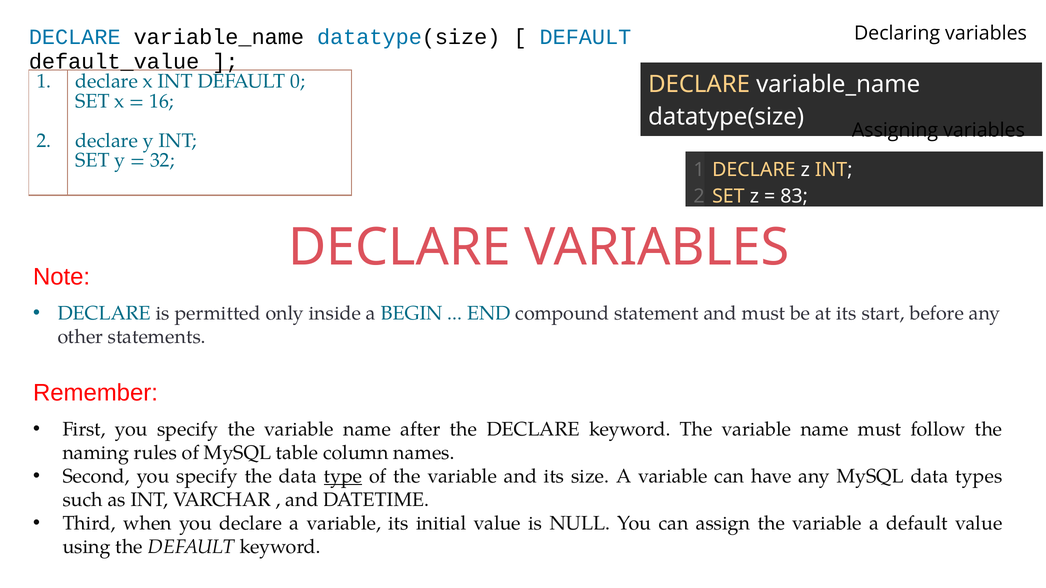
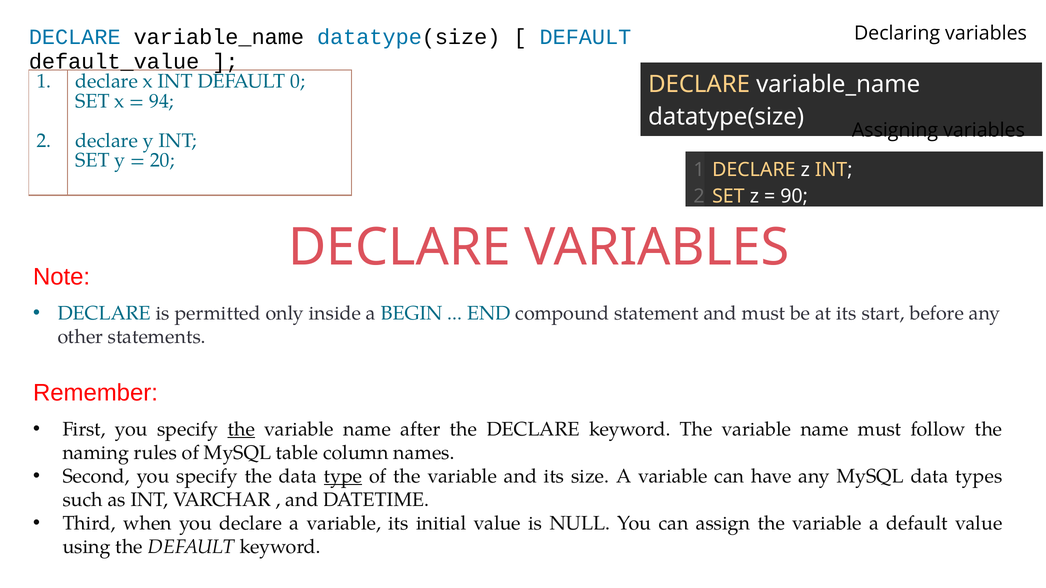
16: 16 -> 94 (162, 101)
32: 32 -> 20 (162, 160)
83: 83 -> 90 (794, 197)
the underline: none -> present (241, 429)
